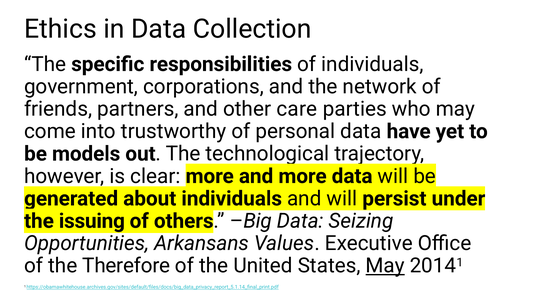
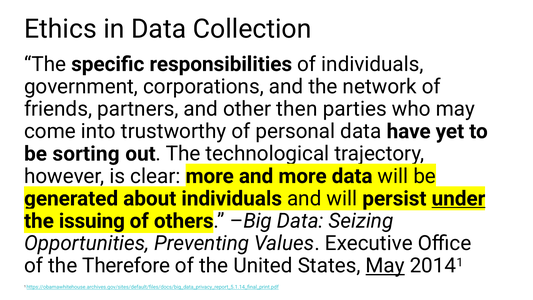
care: care -> then (297, 109)
models: models -> sorting (86, 154)
under underline: none -> present (458, 198)
Arkansans: Arkansans -> Preventing (202, 243)
